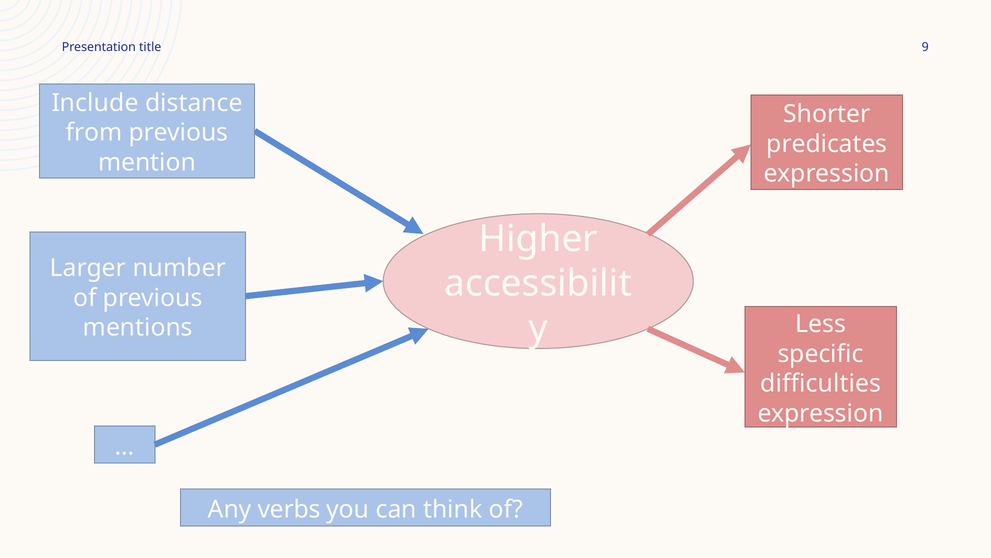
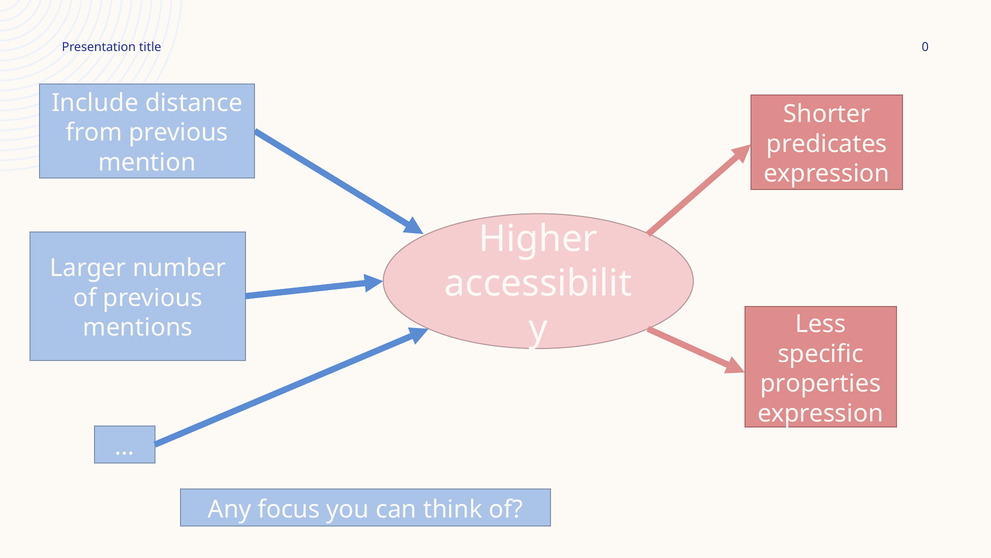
9: 9 -> 0 (925, 47)
difficulties: difficulties -> properties (821, 383)
verbs: verbs -> focus (289, 509)
